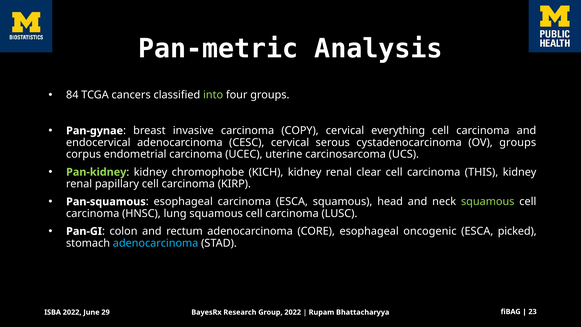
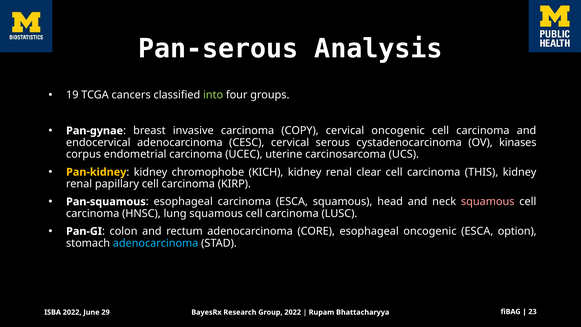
Pan-metric: Pan-metric -> Pan-serous (218, 49)
84: 84 -> 19 (72, 95)
cervical everything: everything -> oncogenic (398, 131)
OV groups: groups -> kinases (518, 142)
Pan-kidney colour: light green -> yellow (96, 172)
squamous colour: light green -> pink (488, 202)
picked: picked -> option (517, 231)
